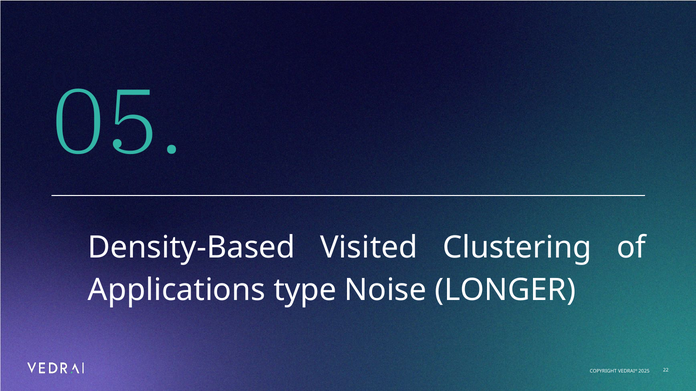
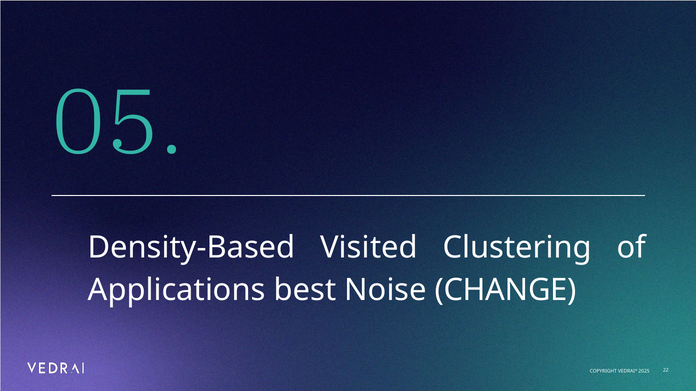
type: type -> best (305, 291)
LONGER: LONGER -> CHANGE (506, 291)
